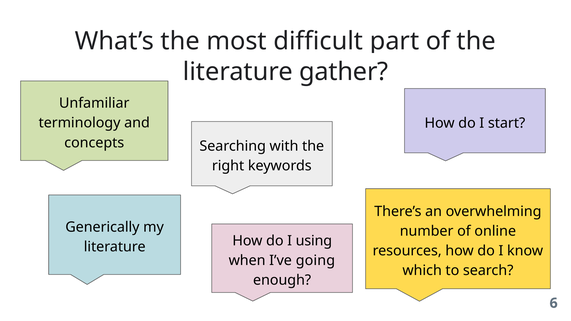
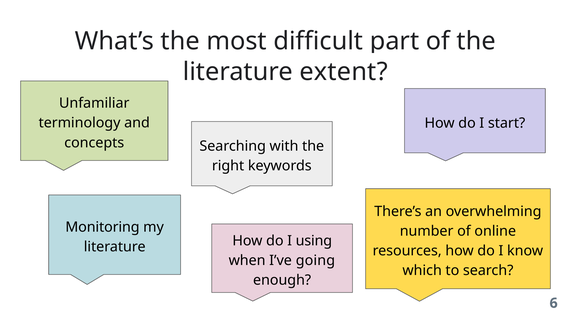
gather: gather -> extent (344, 72)
Generically: Generically -> Monitoring (102, 227)
